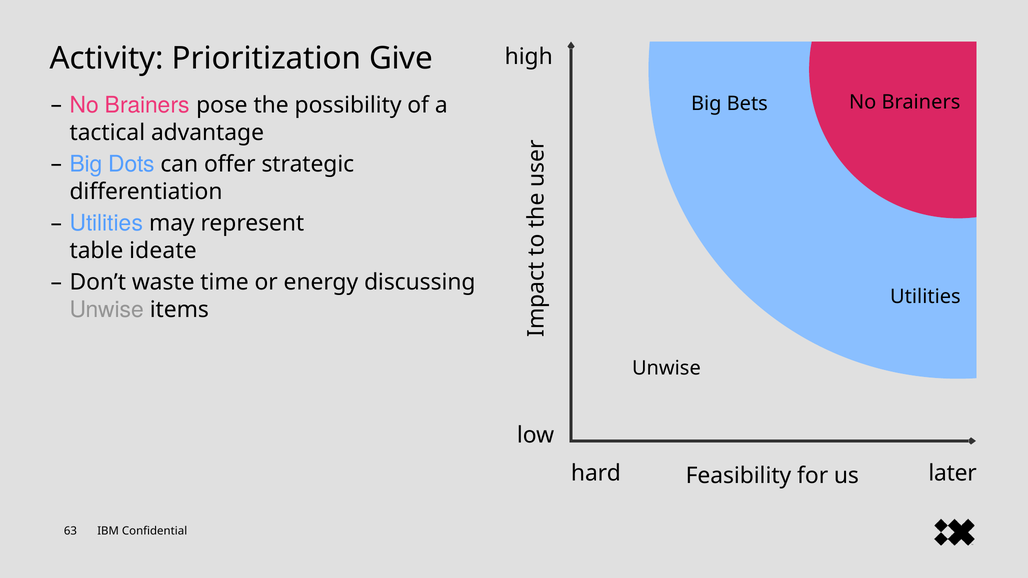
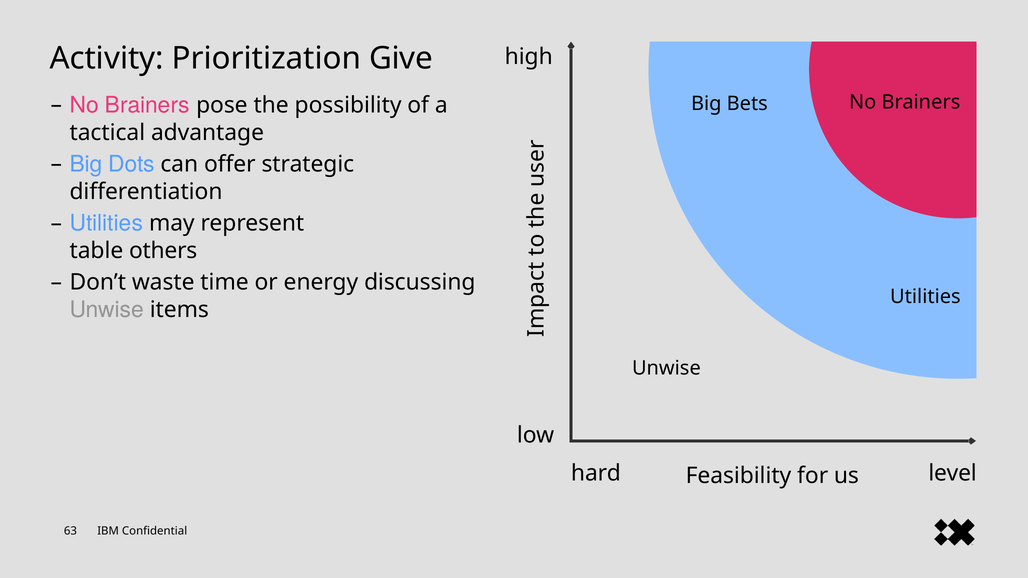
ideate: ideate -> others (163, 251)
later: later -> level (953, 474)
